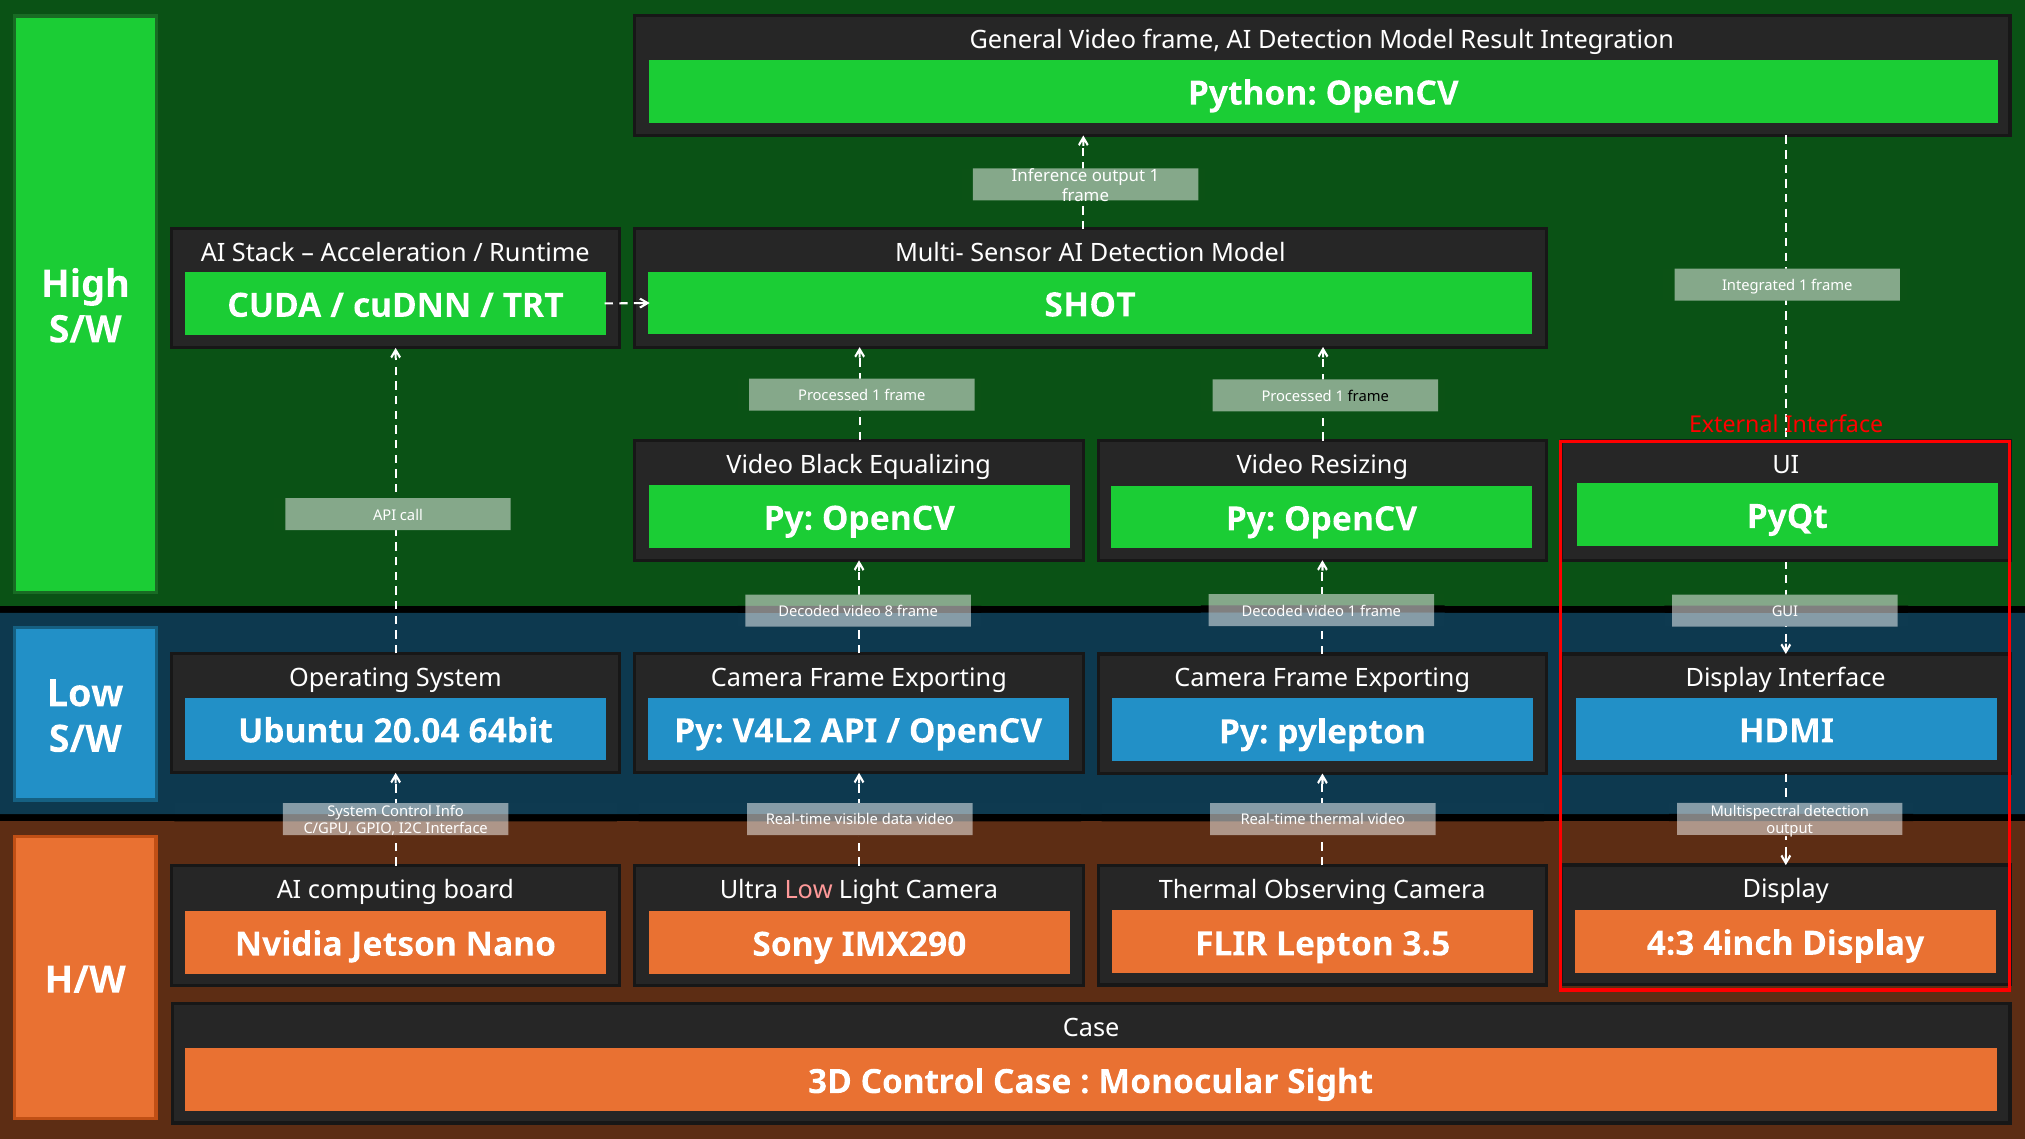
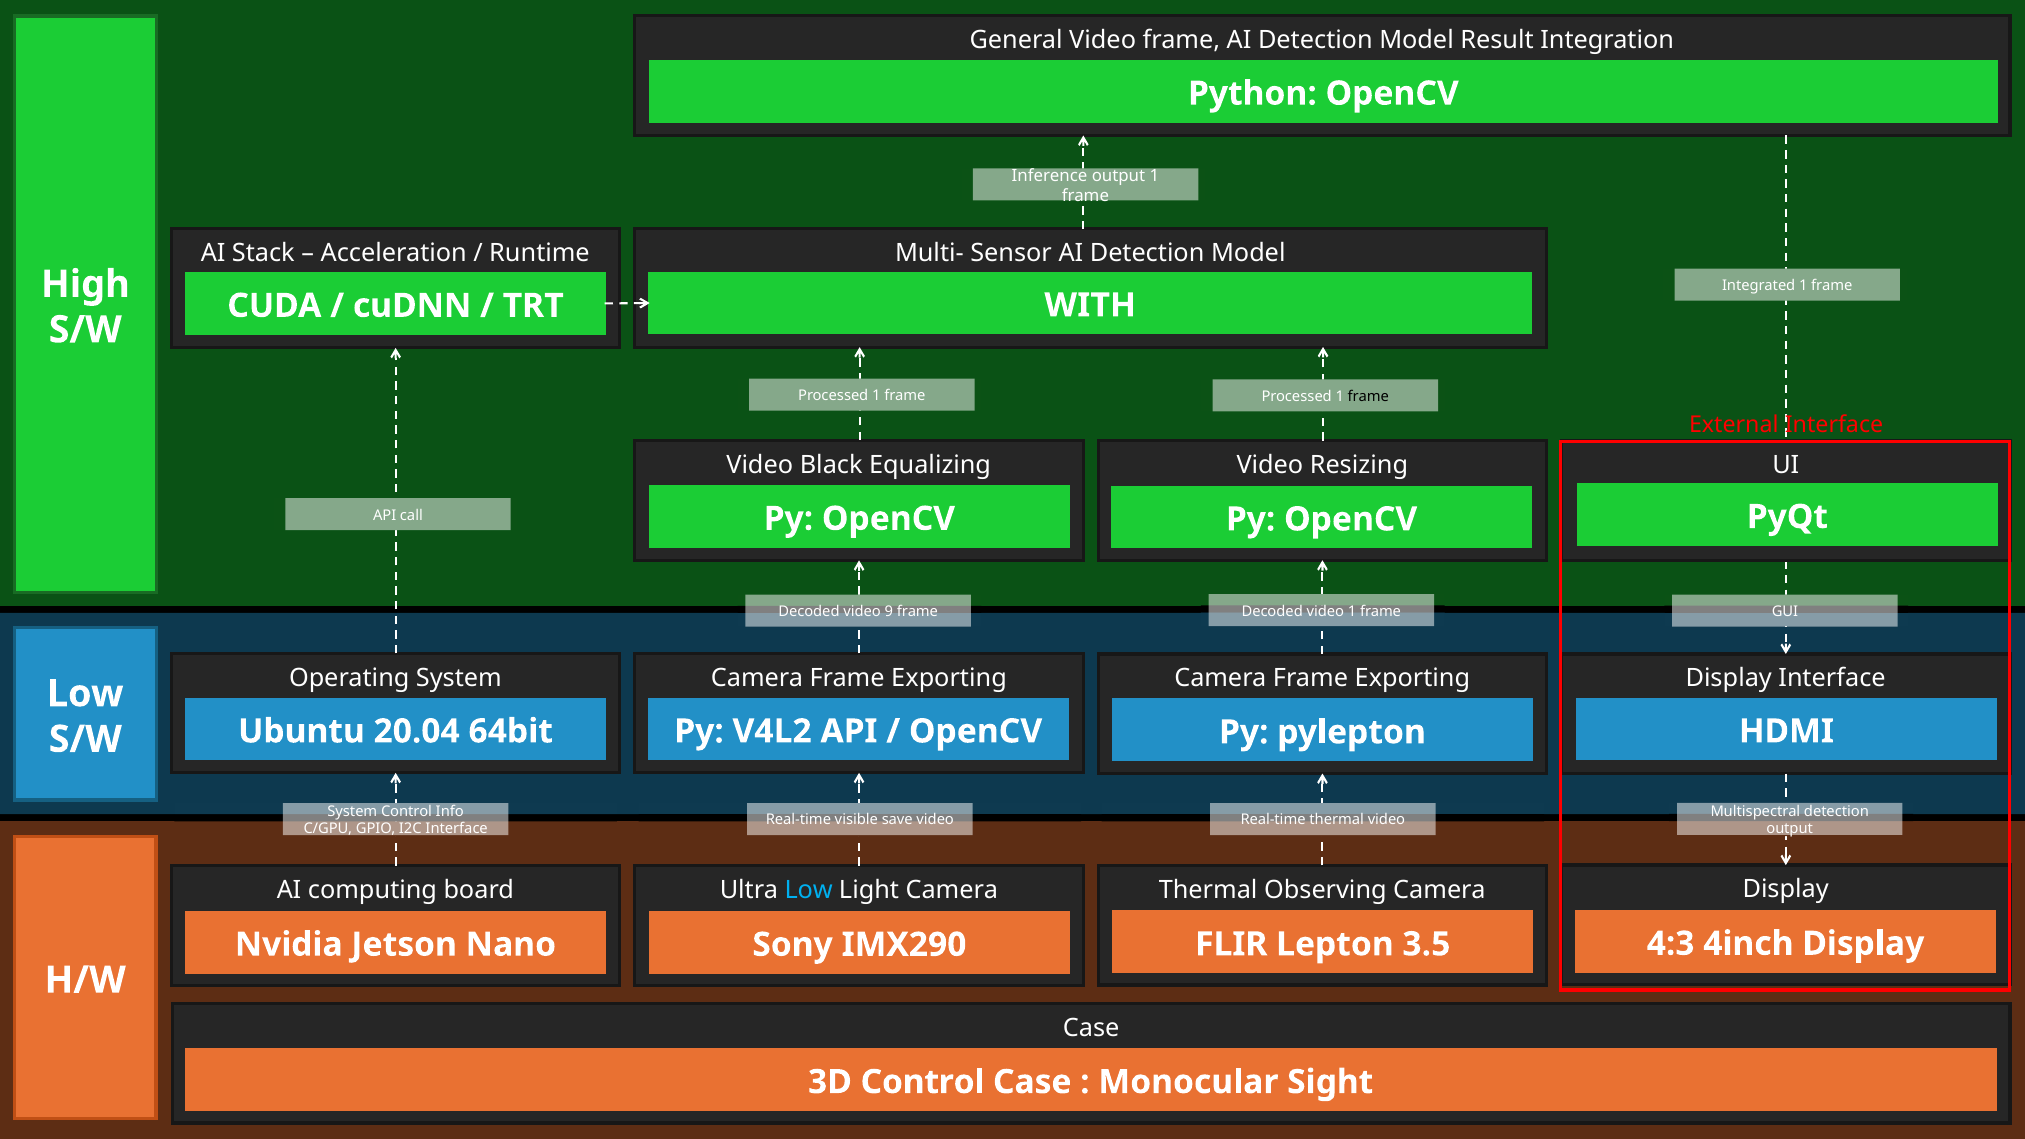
SHOT: SHOT -> WITH (1090, 305)
8: 8 -> 9 (889, 612)
data: data -> save (897, 820)
Low colour: pink -> light blue (809, 890)
